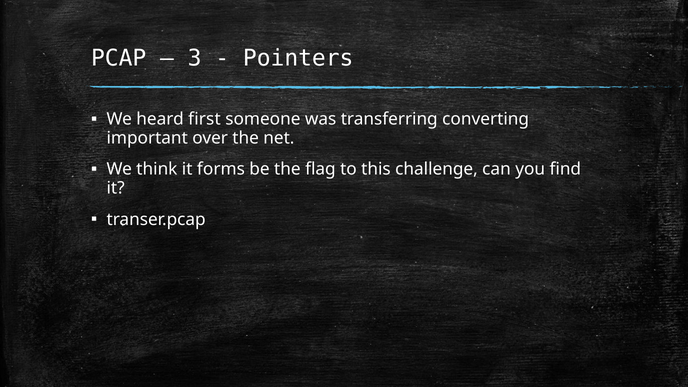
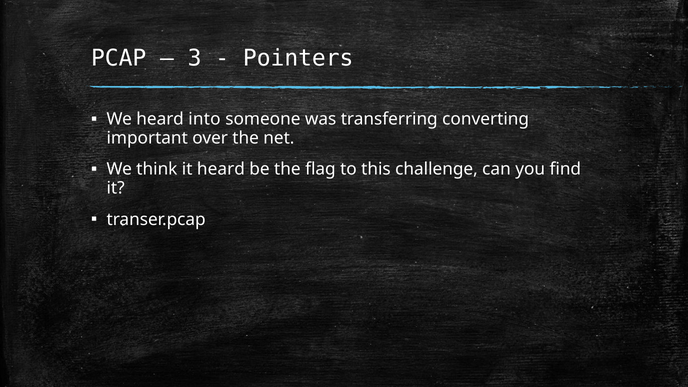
first: first -> into (204, 119)
it forms: forms -> heard (221, 169)
